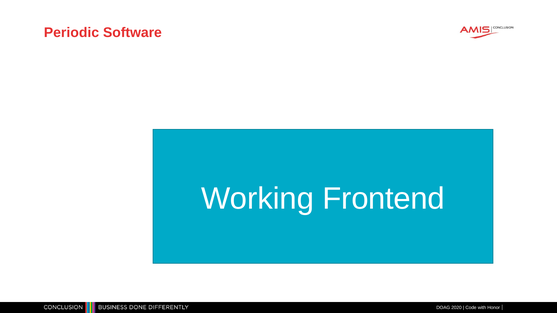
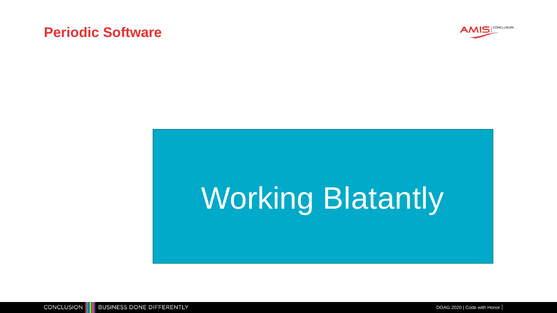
Frontend: Frontend -> Blatantly (383, 199)
